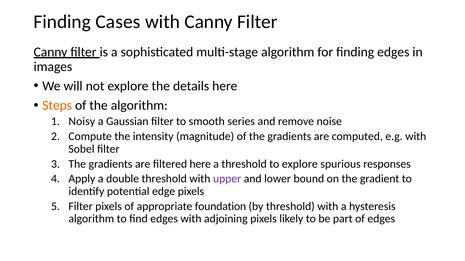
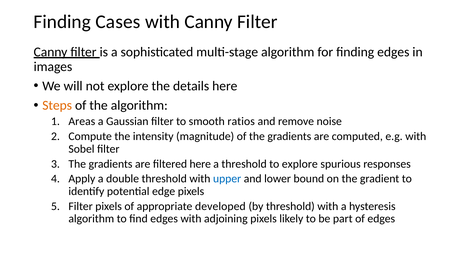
Noisy: Noisy -> Areas (82, 122)
series: series -> ratios (241, 122)
upper colour: purple -> blue (227, 179)
foundation: foundation -> developed (220, 207)
